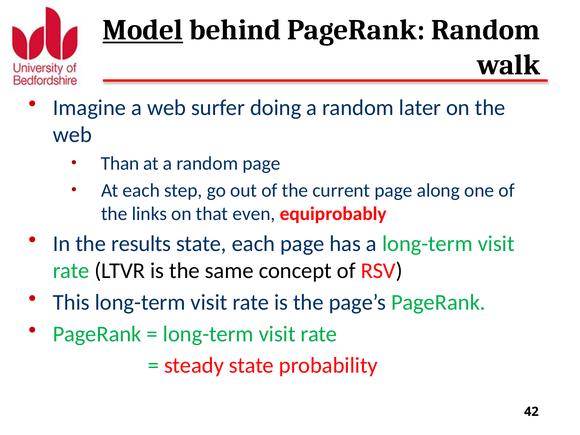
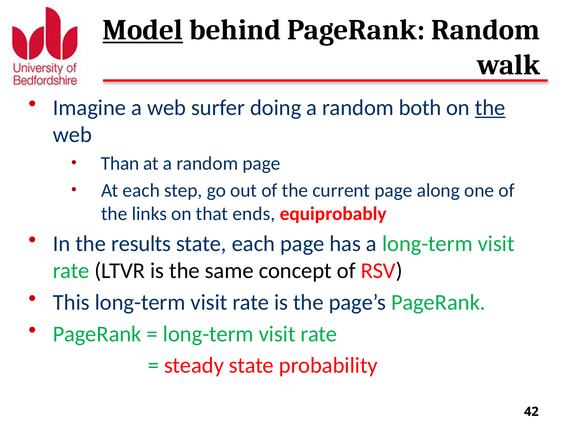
later: later -> both (420, 108)
the underline: none -> present (490, 108)
even: even -> ends (254, 214)
